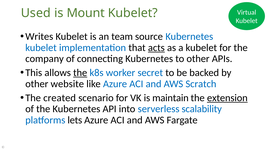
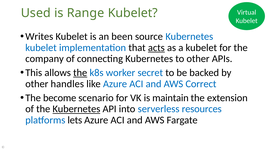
Mount: Mount -> Range (86, 13)
team: team -> been (122, 36)
website: website -> handles (67, 84)
Scratch: Scratch -> Correct (201, 84)
created: created -> become (60, 98)
extension underline: present -> none (227, 98)
Kubernetes underline: none -> present (76, 109)
scalability: scalability -> resources (202, 109)
